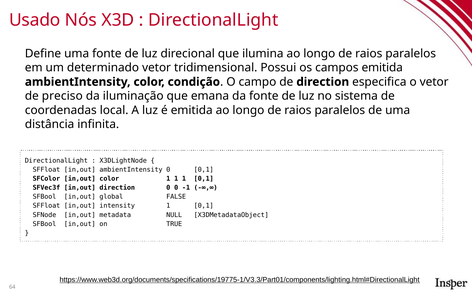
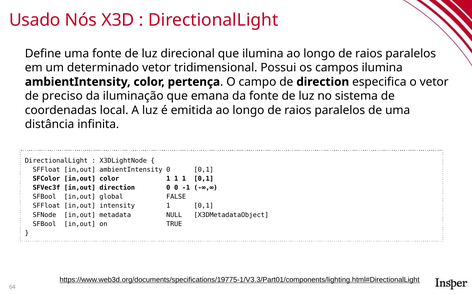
campos emitida: emitida -> ilumina (382, 68)
condição: condição -> pertença (194, 82)
